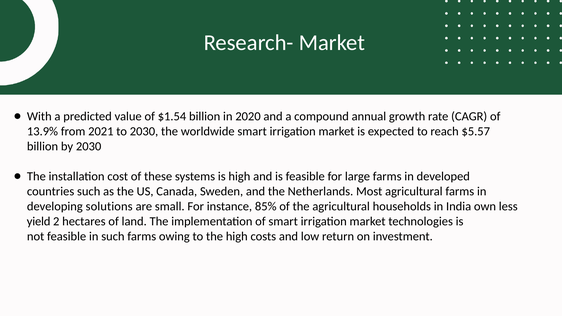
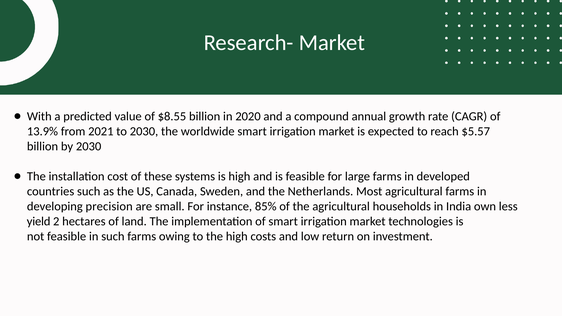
$1.54: $1.54 -> $8.55 (172, 117)
solutions: solutions -> precision (109, 206)
